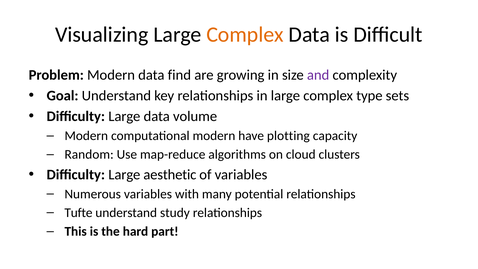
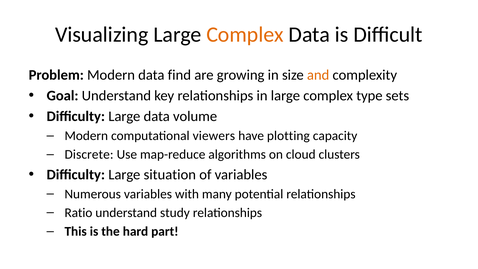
and colour: purple -> orange (318, 75)
computational modern: modern -> viewers (214, 136)
Random: Random -> Discrete (89, 154)
aesthetic: aesthetic -> situation (170, 174)
Tufte: Tufte -> Ratio (78, 213)
